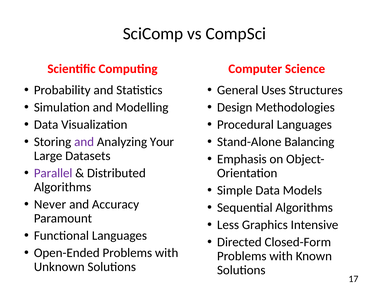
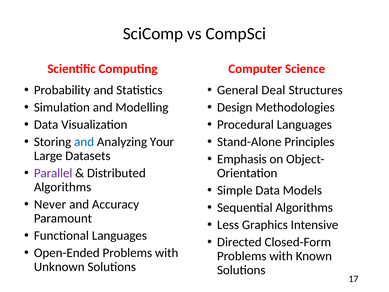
Uses: Uses -> Deal (273, 90)
and colour: purple -> blue (84, 142)
Balancing: Balancing -> Principles (309, 142)
